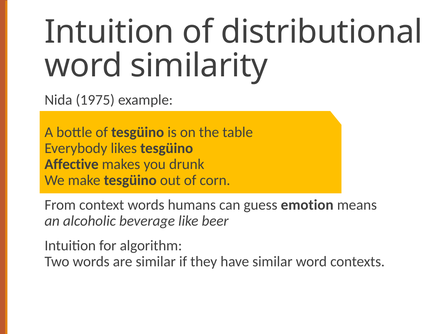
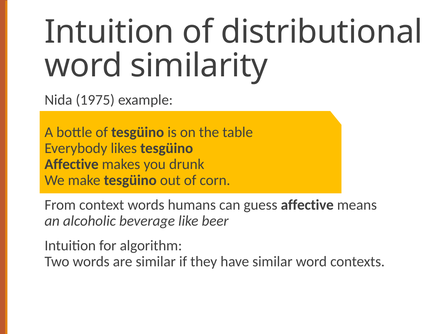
guess emotion: emotion -> affective (307, 205)
